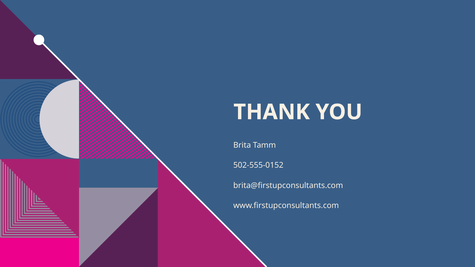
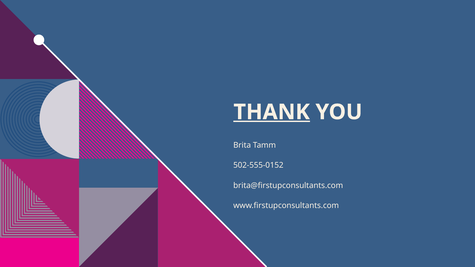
THANK underline: none -> present (272, 112)
